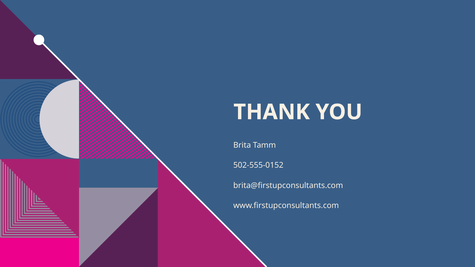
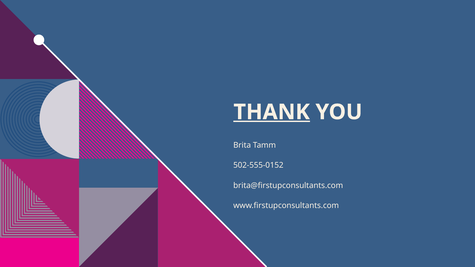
THANK underline: none -> present (272, 112)
